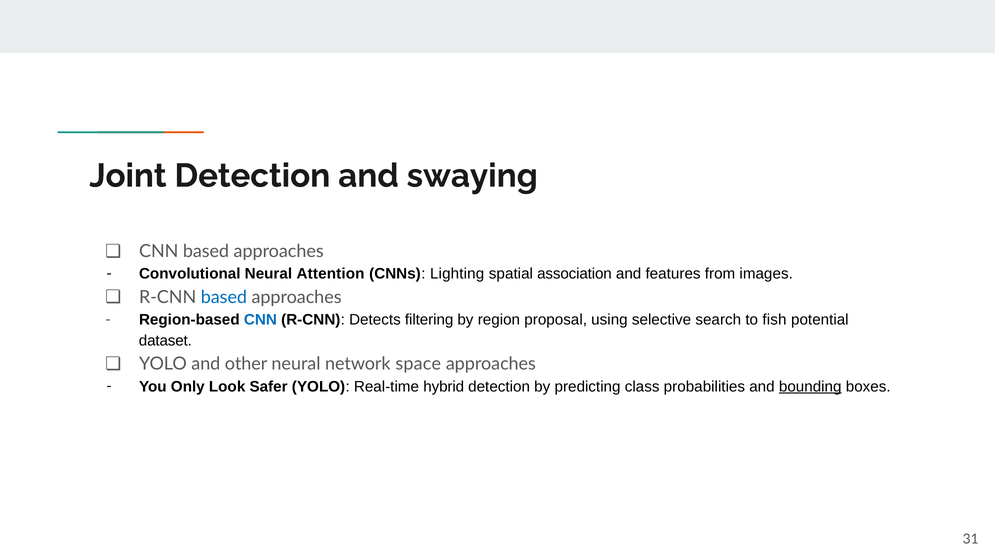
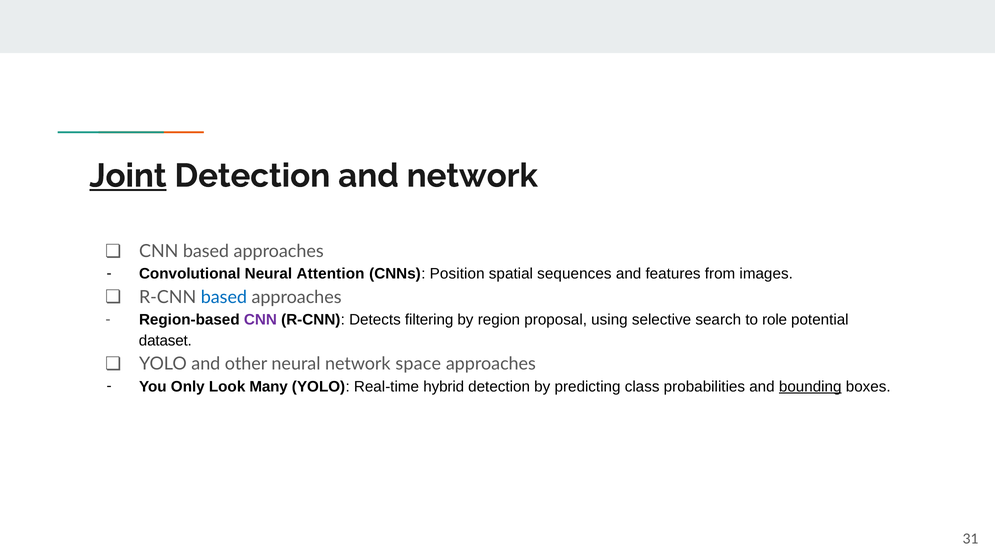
Joint underline: none -> present (128, 176)
and swaying: swaying -> network (472, 176)
Lighting: Lighting -> Position (457, 274)
association: association -> sequences (574, 274)
CNN colour: blue -> purple (260, 320)
fish: fish -> role (775, 320)
Safer: Safer -> Many (269, 386)
